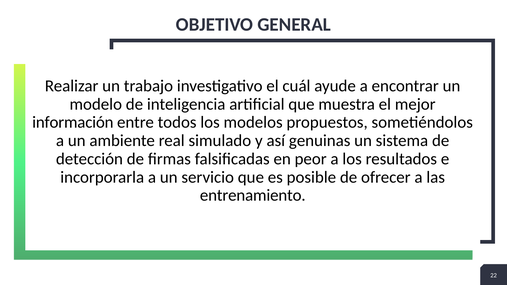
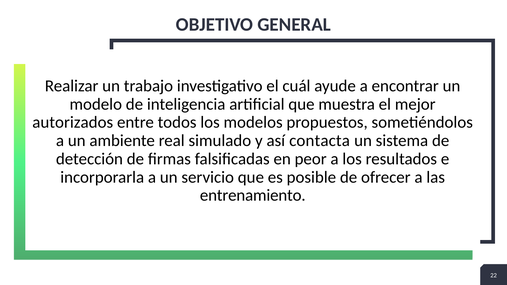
información: información -> autorizados (73, 122)
genuinas: genuinas -> contacta (320, 141)
